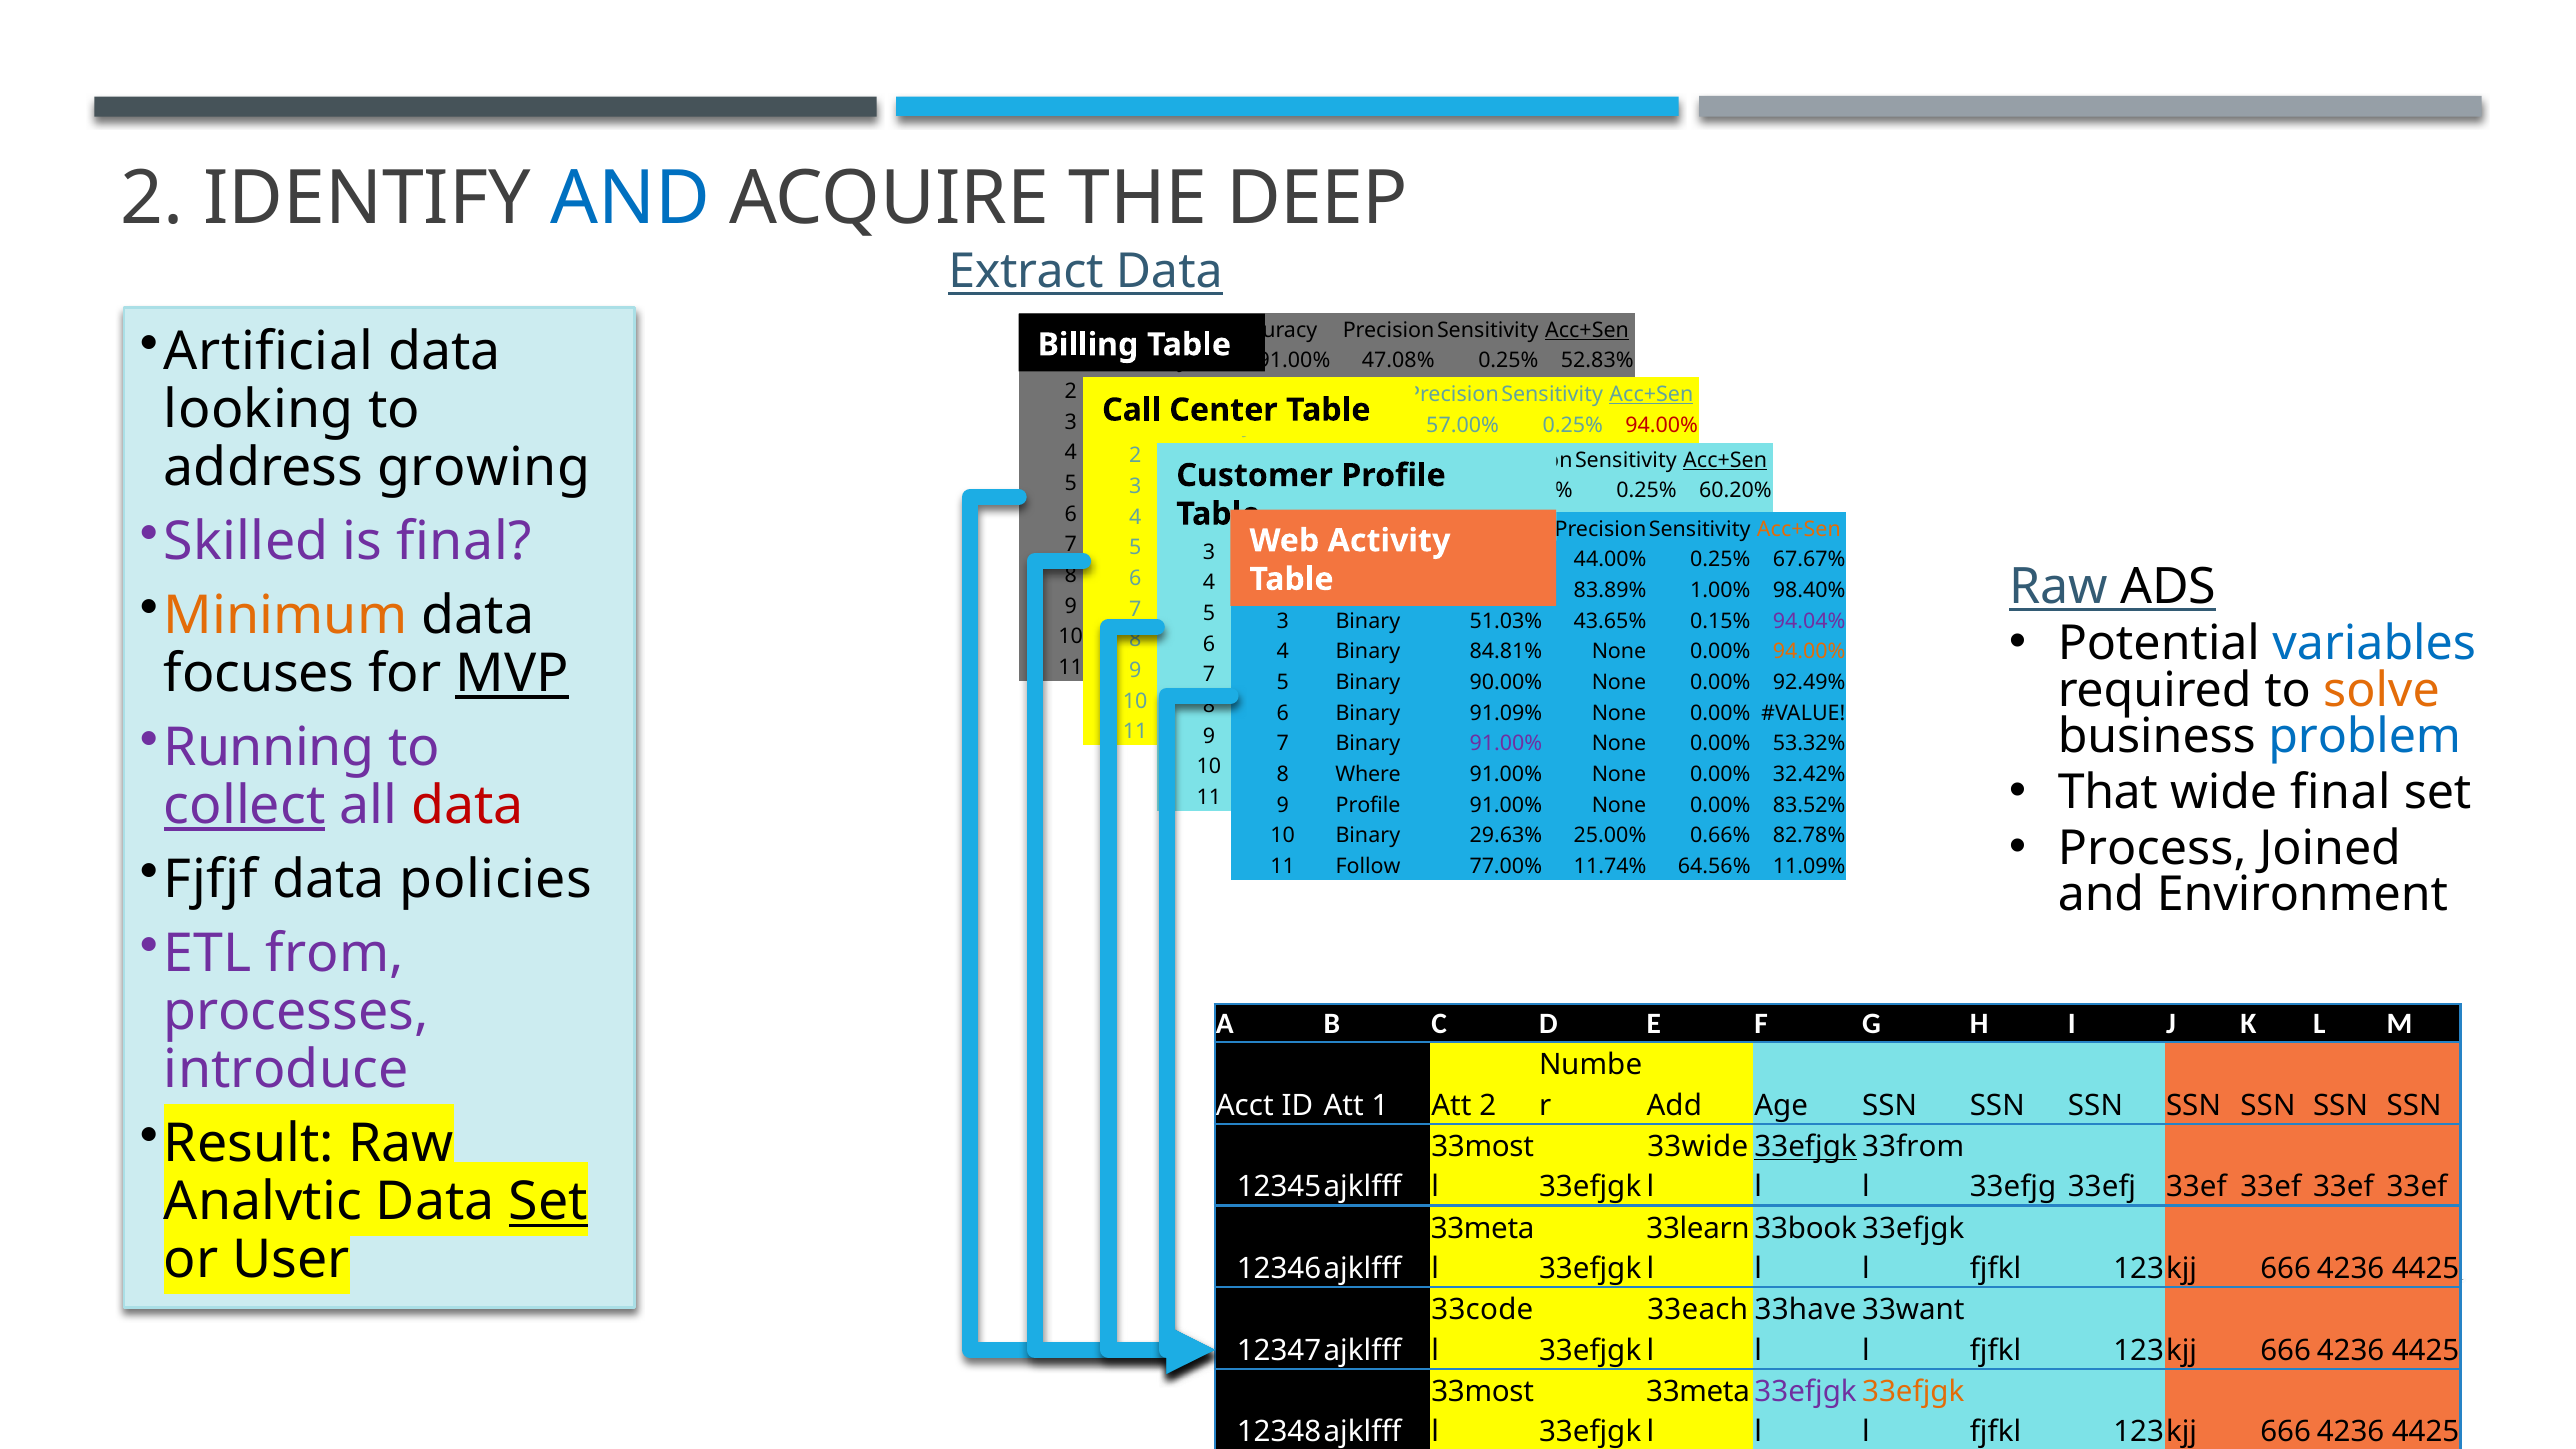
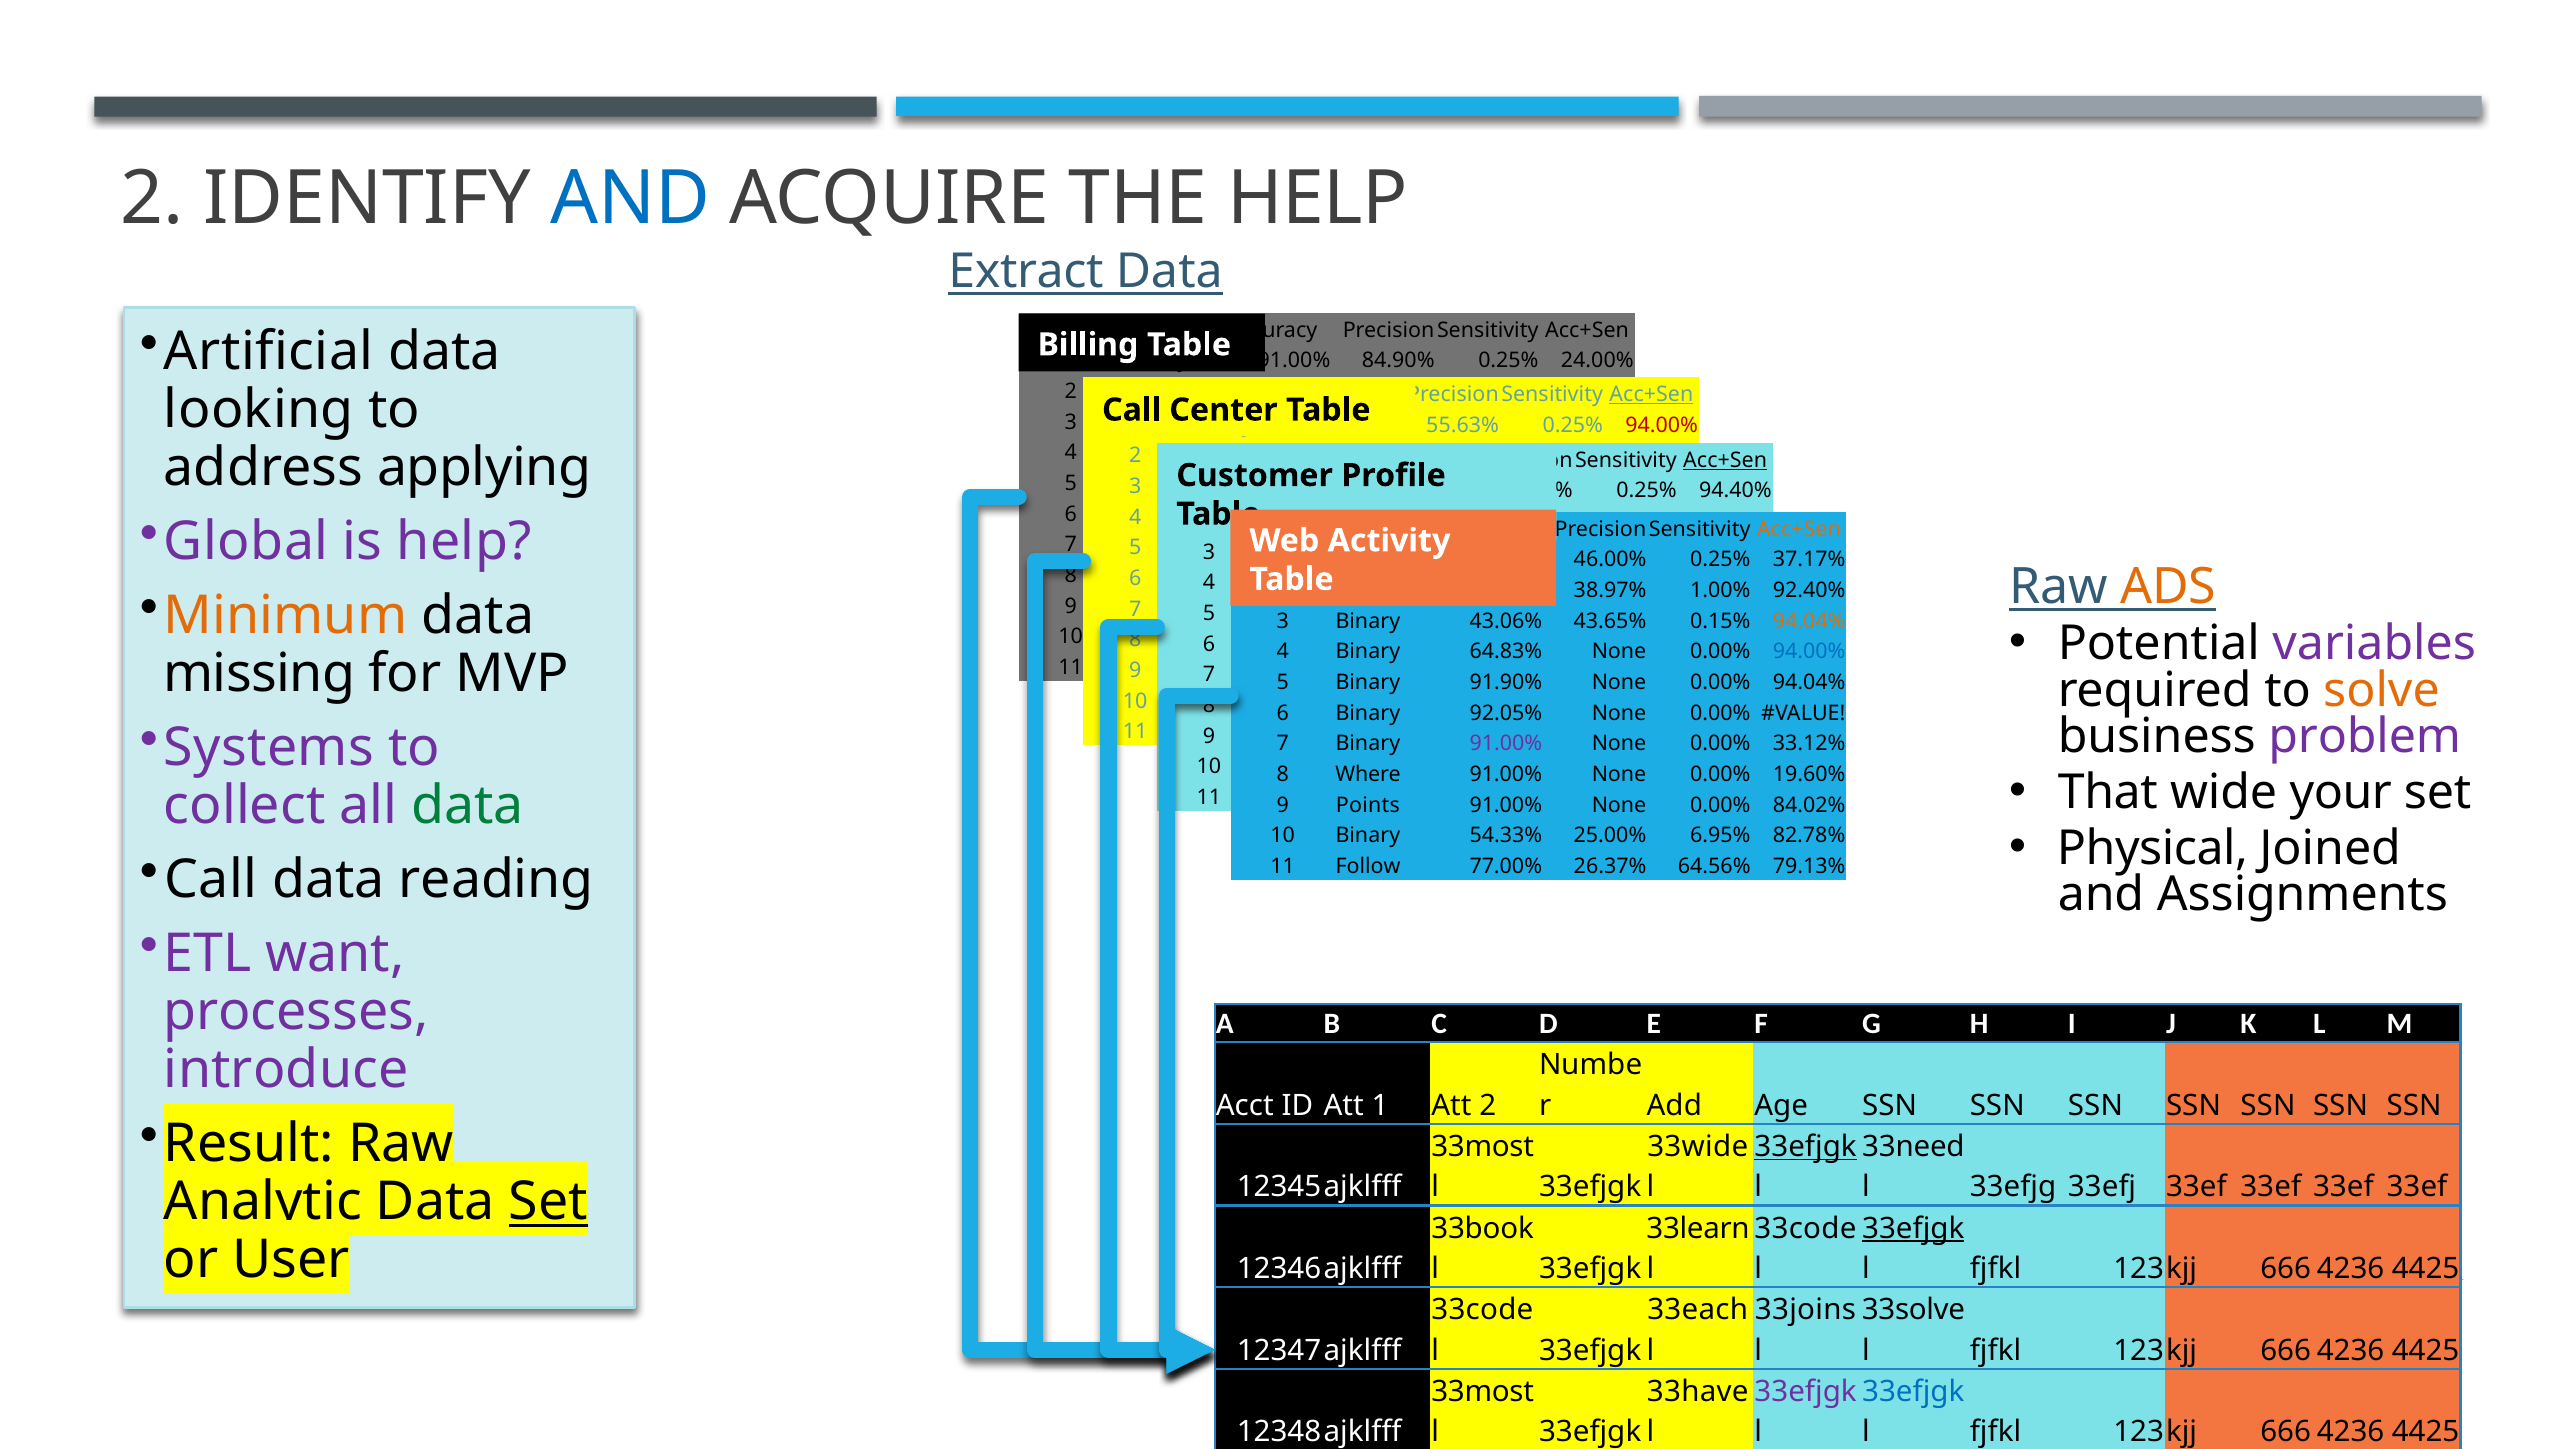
THE DEEP: DEEP -> HELP (1318, 199)
Acc+Sen underline: present -> none (1587, 330)
47.08%: 47.08% -> 84.90% (1398, 361)
52.83%: 52.83% -> 24.00% (1597, 361)
57.00%: 57.00% -> 55.63% (1463, 425)
growing: growing -> applying (484, 468)
60.20%: 60.20% -> 94.40% (1735, 491)
Skilled: Skilled -> Global (246, 542)
is final: final -> help (464, 542)
44.00%: 44.00% -> 46.00% (1610, 560)
67.67%: 67.67% -> 37.17% (1809, 560)
ADS colour: black -> orange (2168, 587)
83.89%: 83.89% -> 38.97% (1610, 590)
98.40%: 98.40% -> 92.40% (1809, 590)
51.03%: 51.03% -> 43.06% (1506, 621)
94.04% colour: purple -> orange (1809, 621)
variables colour: blue -> purple (2374, 644)
84.81%: 84.81% -> 64.83% (1506, 652)
94.00% colour: orange -> blue (1809, 652)
focuses: focuses -> missing (259, 674)
MVP underline: present -> none (512, 674)
90.00%: 90.00% -> 91.90% (1506, 682)
92.49%: 92.49% -> 94.04% (1809, 682)
91.09%: 91.09% -> 92.05% (1506, 713)
Running: Running -> Systems (269, 748)
problem colour: blue -> purple (2365, 736)
53.32%: 53.32% -> 33.12% (1809, 744)
wide final: final -> your (2341, 793)
32.42%: 32.42% -> 19.60% (1809, 774)
collect underline: present -> none (245, 806)
data colour: red -> green (468, 806)
Profile: Profile -> Points (1368, 805)
83.52%: 83.52% -> 84.02% (1809, 805)
Process: Process -> Physical (2153, 849)
29.63%: 29.63% -> 54.33% (1506, 836)
0.66%: 0.66% -> 6.95% (1720, 836)
Fjfjf: Fjfjf -> Call (211, 880)
policies: policies -> reading (496, 880)
11.74%: 11.74% -> 26.37% (1610, 866)
11.09%: 11.09% -> 79.13% (1809, 866)
Environment: Environment -> Assignments (2302, 895)
from: from -> want (335, 954)
33from: 33from -> 33need (1913, 1147)
33meta: 33meta -> 33book (1483, 1228)
33book: 33book -> 33code (1805, 1228)
33efjgk underline: none -> present (1913, 1228)
33have: 33have -> 33joins (1805, 1310)
33want: 33want -> 33solve (1913, 1310)
33meta: 33meta -> 33have (1698, 1392)
33efjgk colour: orange -> blue (1913, 1392)
